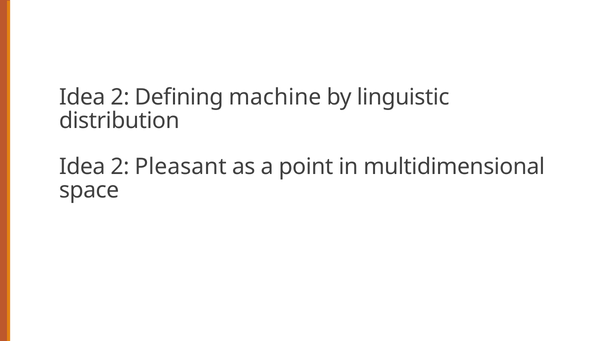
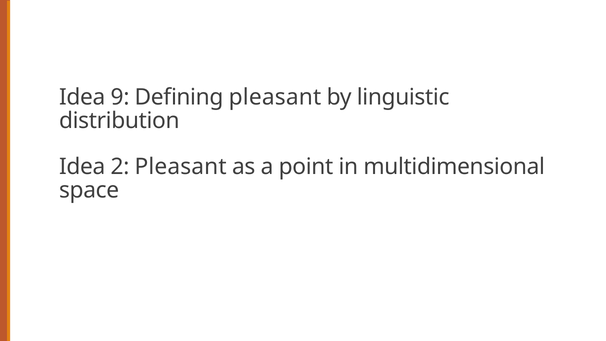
2: 2 -> 9 (120, 97)
Defining machine: machine -> pleasant (275, 97)
